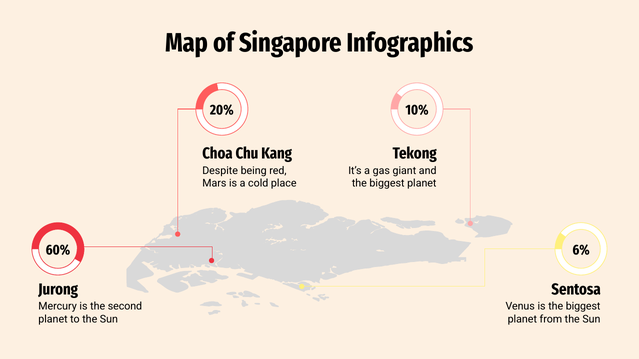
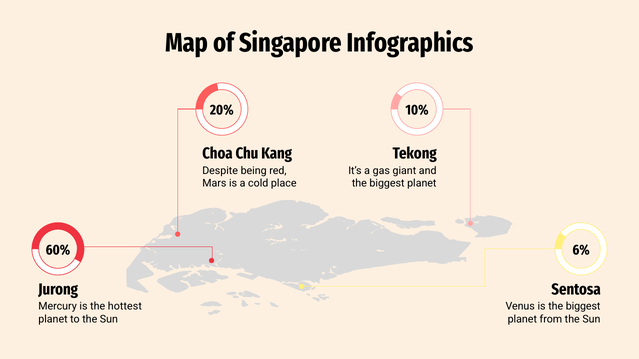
second: second -> hottest (125, 307)
